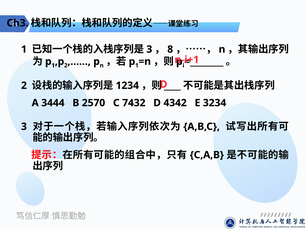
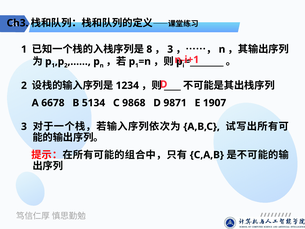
3: 3 -> 8 (149, 49)
8: 8 -> 3 (170, 49)
3444: 3444 -> 6678 (53, 103)
2570: 2570 -> 5134 (94, 103)
7432: 7432 -> 9868 (134, 103)
4342: 4342 -> 9871 (175, 103)
3234: 3234 -> 1907 (215, 103)
